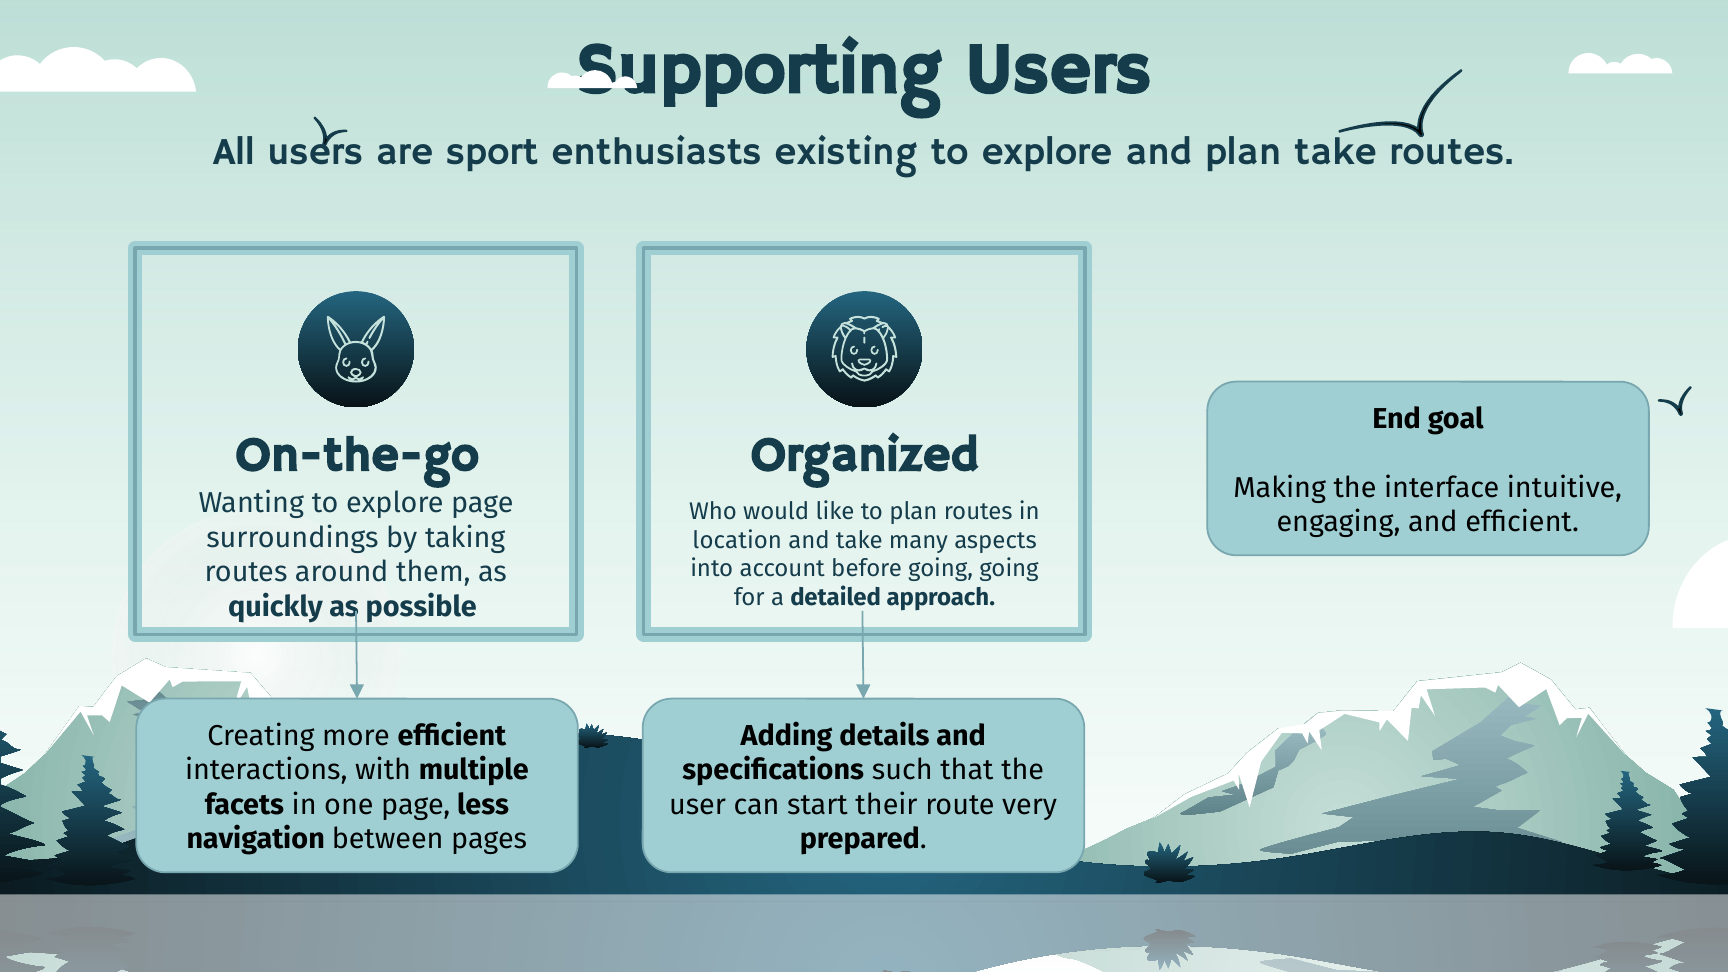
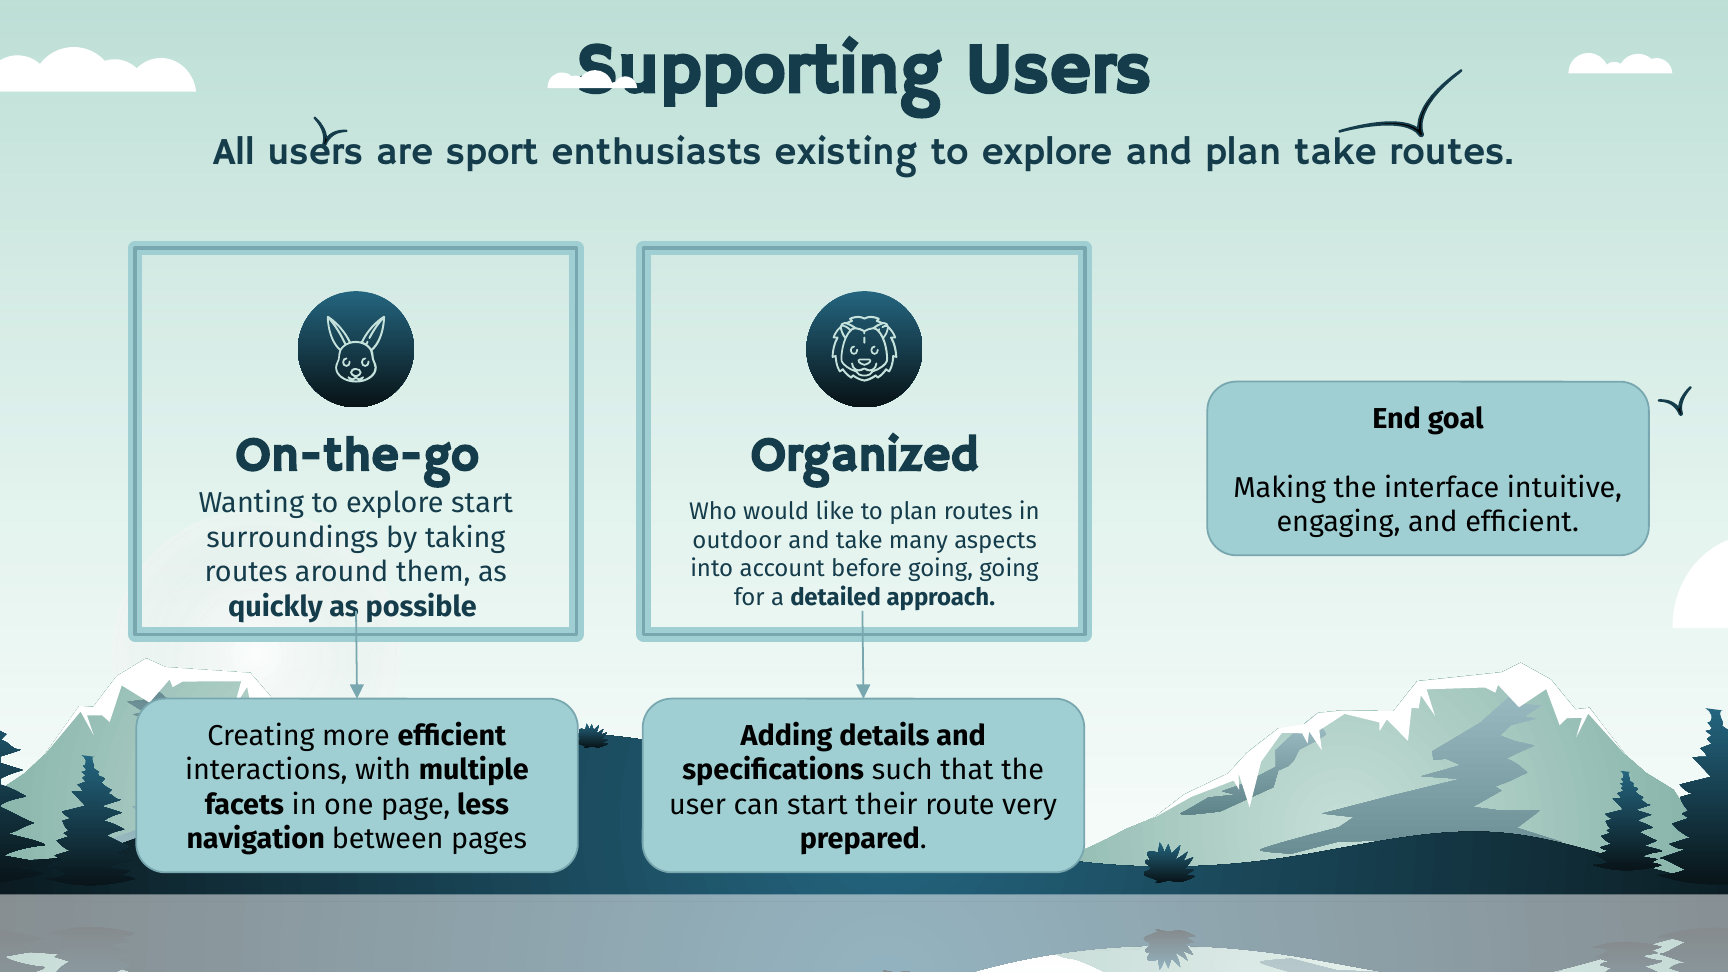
explore page: page -> start (482, 503)
location: location -> outdoor (737, 540)
